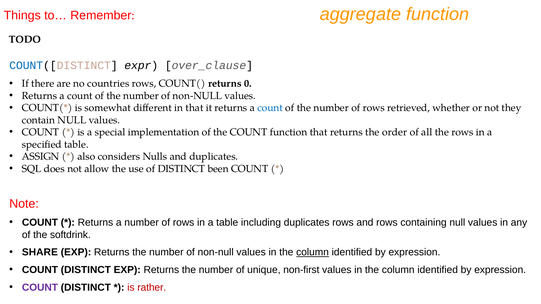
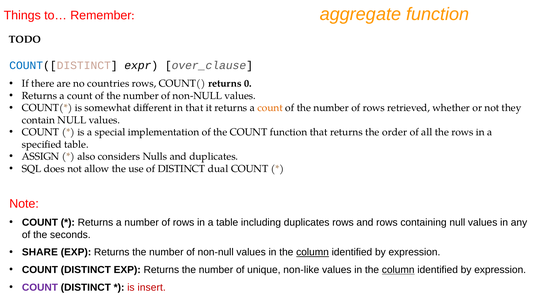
count colour: blue -> orange (270, 108)
been: been -> dual (218, 169)
softdrink: softdrink -> seconds (70, 235)
non-first: non-first -> non-like (301, 270)
column underline: none -> present (398, 270)
rather: rather -> insert (152, 288)
